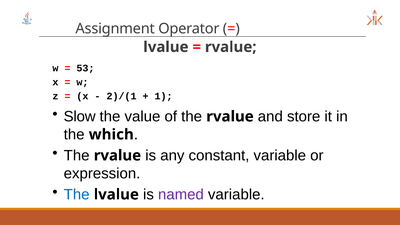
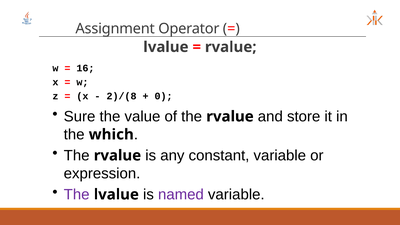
53: 53 -> 16 (85, 68)
2)/(1: 2)/(1 -> 2)/(8 (122, 96)
1: 1 -> 0 (164, 96)
Slow: Slow -> Sure (80, 117)
The colour: blue -> purple (77, 195)
